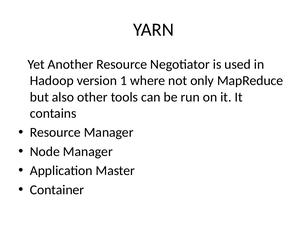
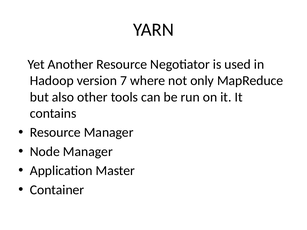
1: 1 -> 7 (124, 81)
